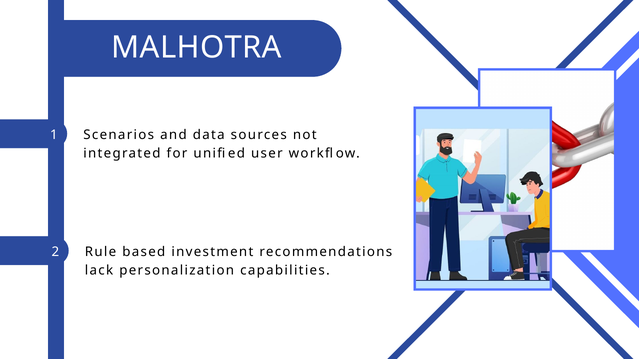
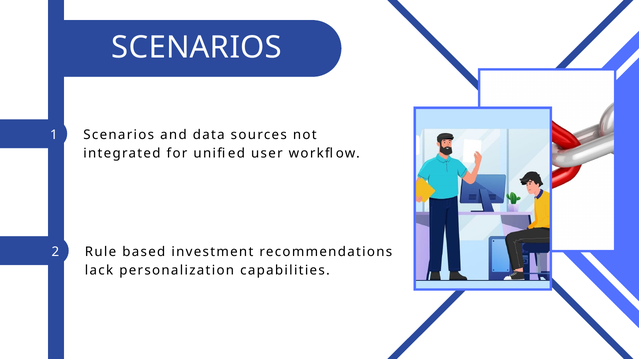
MALHOTRA: MALHOTRA -> SCENARIOS (197, 48)
